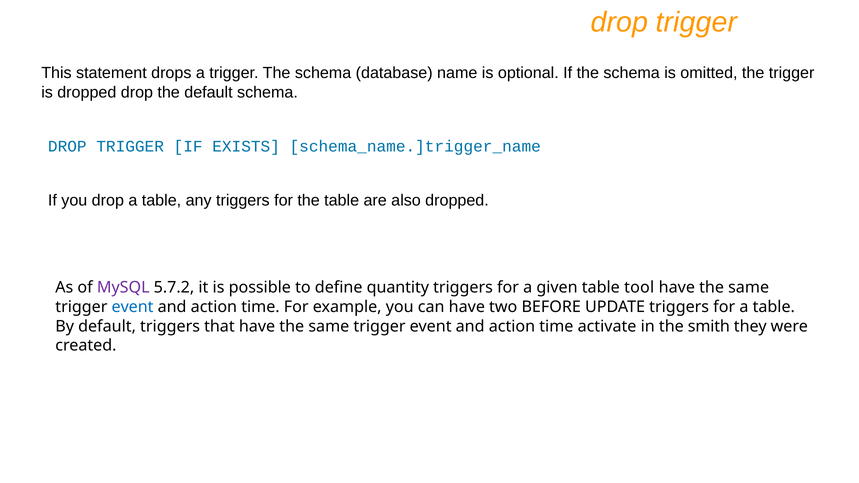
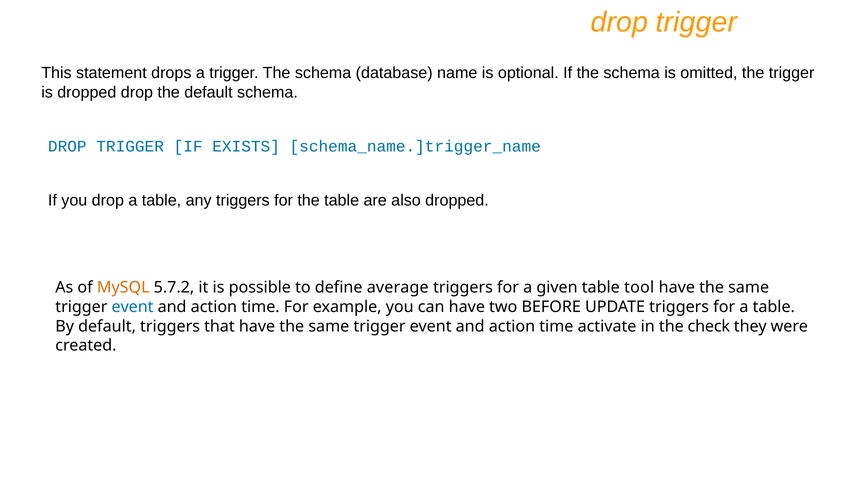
MySQL colour: purple -> orange (123, 288)
quantity: quantity -> average (398, 288)
smith: smith -> check (709, 326)
